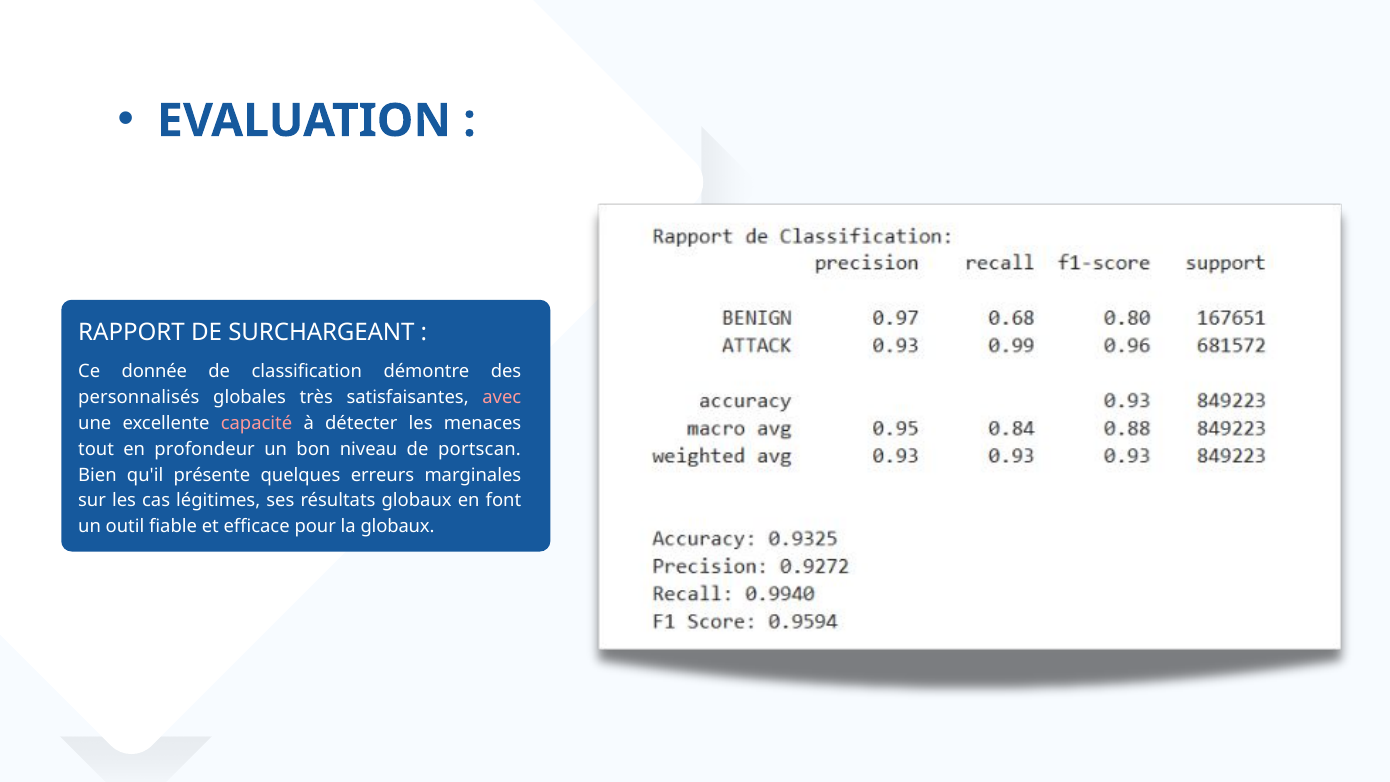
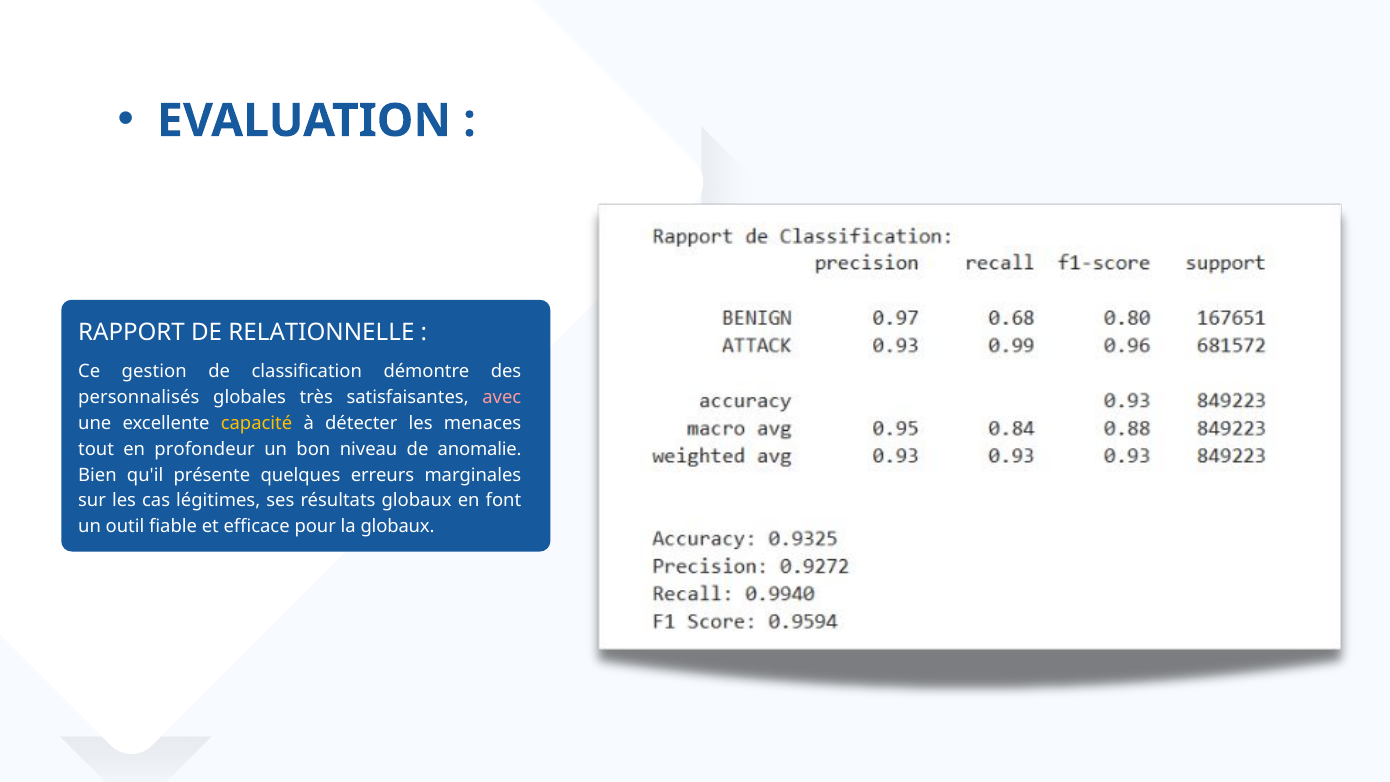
SURCHARGEANT: SURCHARGEANT -> RELATIONNELLE (321, 333)
donnée: donnée -> gestion (154, 372)
capacité colour: pink -> yellow (257, 423)
portscan: portscan -> anomalie (480, 449)
